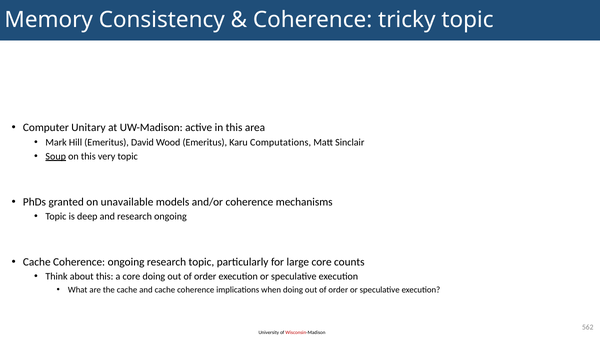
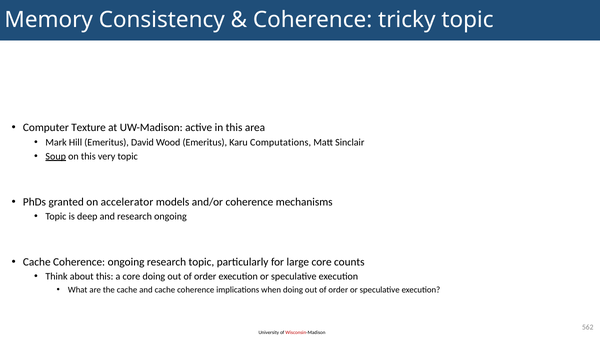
Unitary: Unitary -> Texture (89, 128)
unavailable: unavailable -> accelerator (127, 202)
